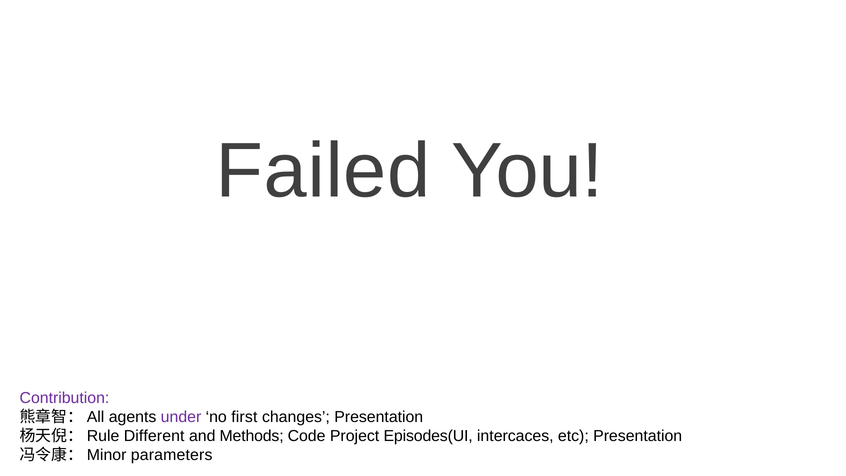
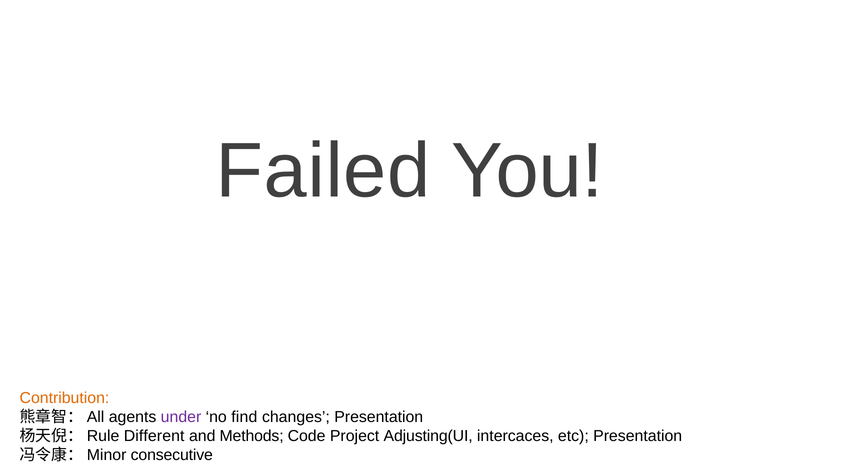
Contribution colour: purple -> orange (64, 398)
first: first -> find (244, 417)
Episodes(UI: Episodes(UI -> Adjusting(UI (428, 436)
parameters: parameters -> consecutive (172, 455)
